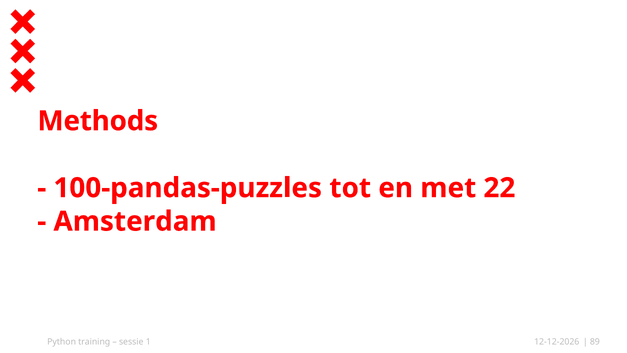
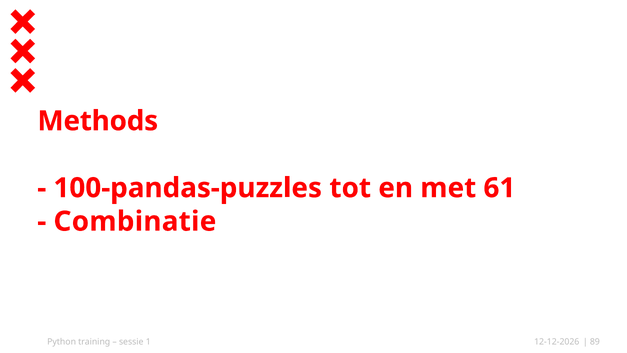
22: 22 -> 61 (499, 188)
Amsterdam: Amsterdam -> Combinatie (135, 221)
